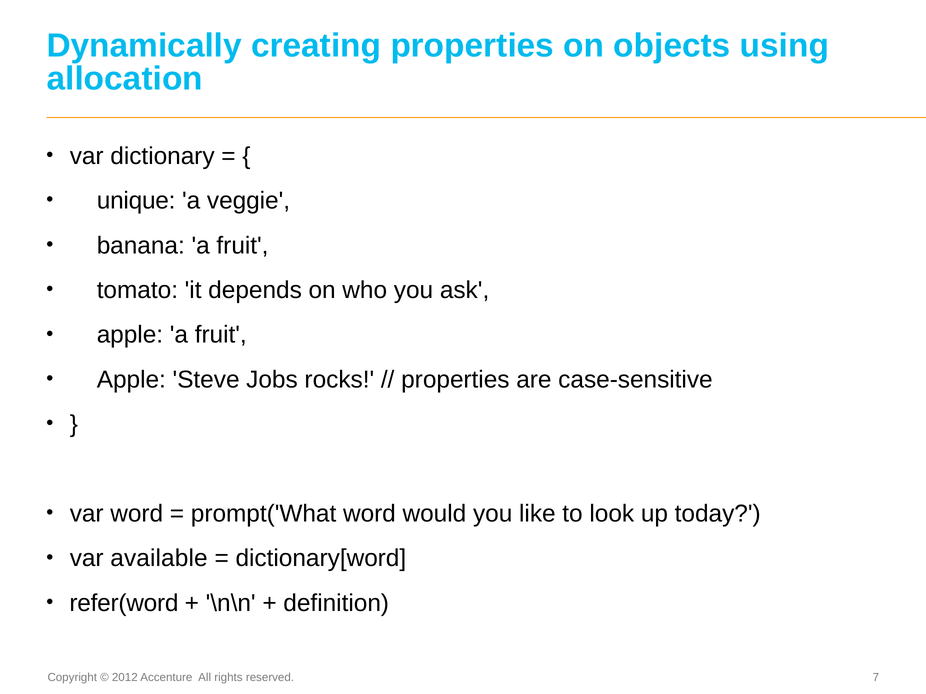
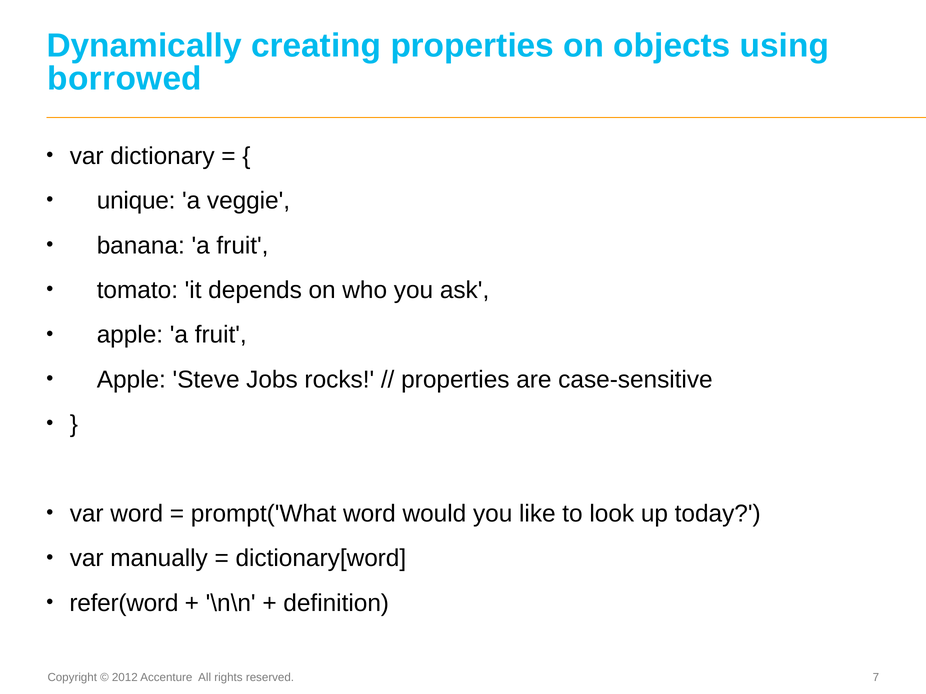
allocation: allocation -> borrowed (125, 79)
available: available -> manually (159, 559)
